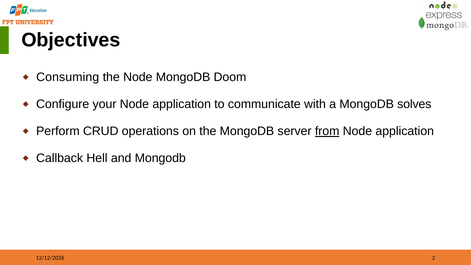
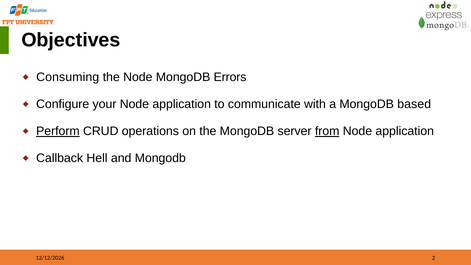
Doom: Doom -> Errors (230, 77)
solves: solves -> based (414, 104)
Perform underline: none -> present (58, 131)
